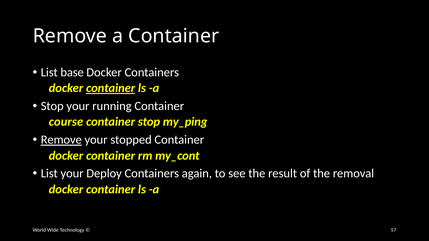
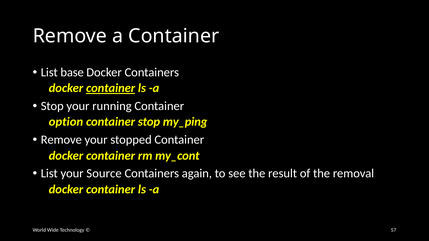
course: course -> option (66, 122)
Remove underline: present -> none (61, 140)
Deploy: Deploy -> Source (104, 174)
